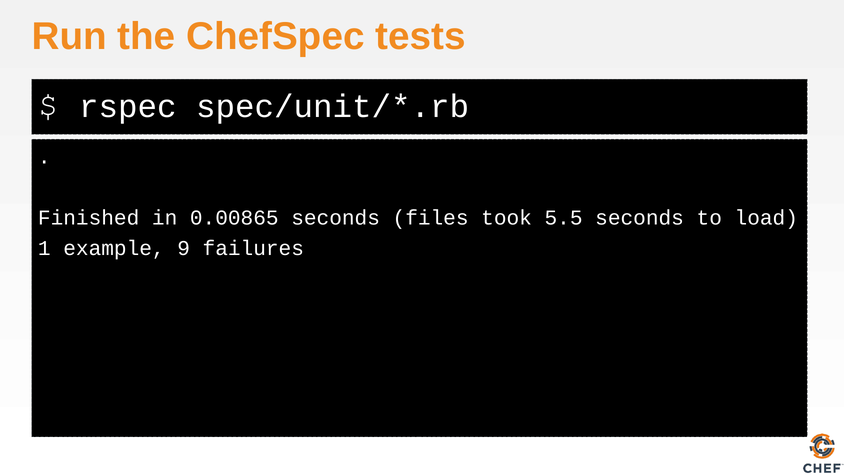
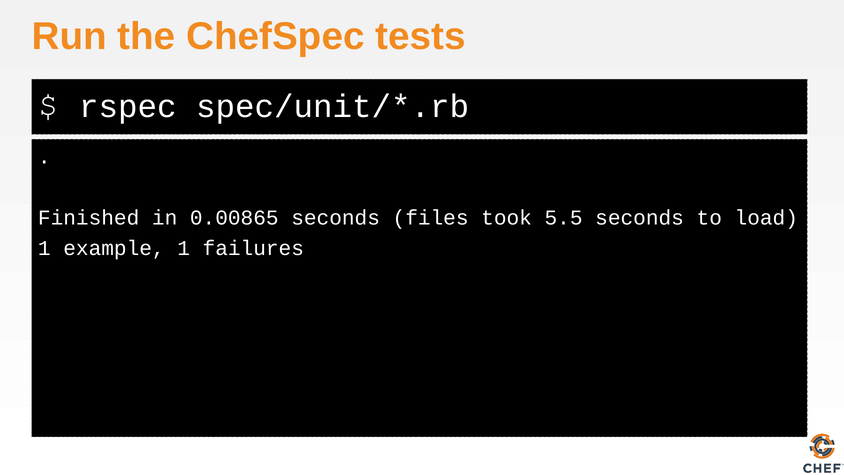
example 9: 9 -> 1 (184, 248)
